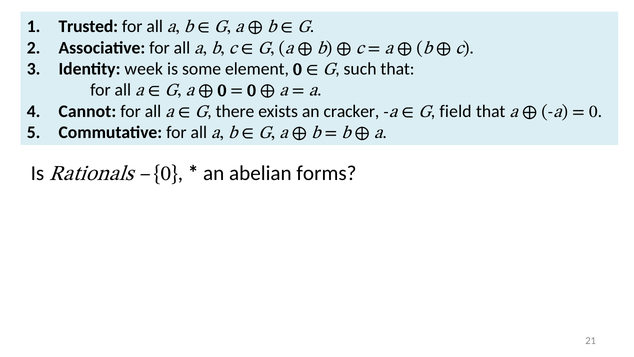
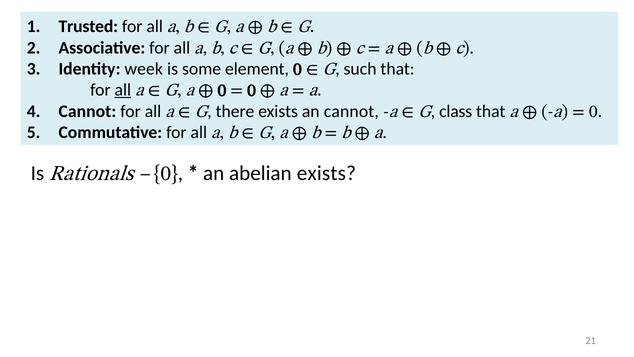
all underline: none -> present (123, 90)
cracker: cracker -> cannot (351, 111)
field: field -> class (456, 111)
abelian forms: forms -> exists (326, 173)
